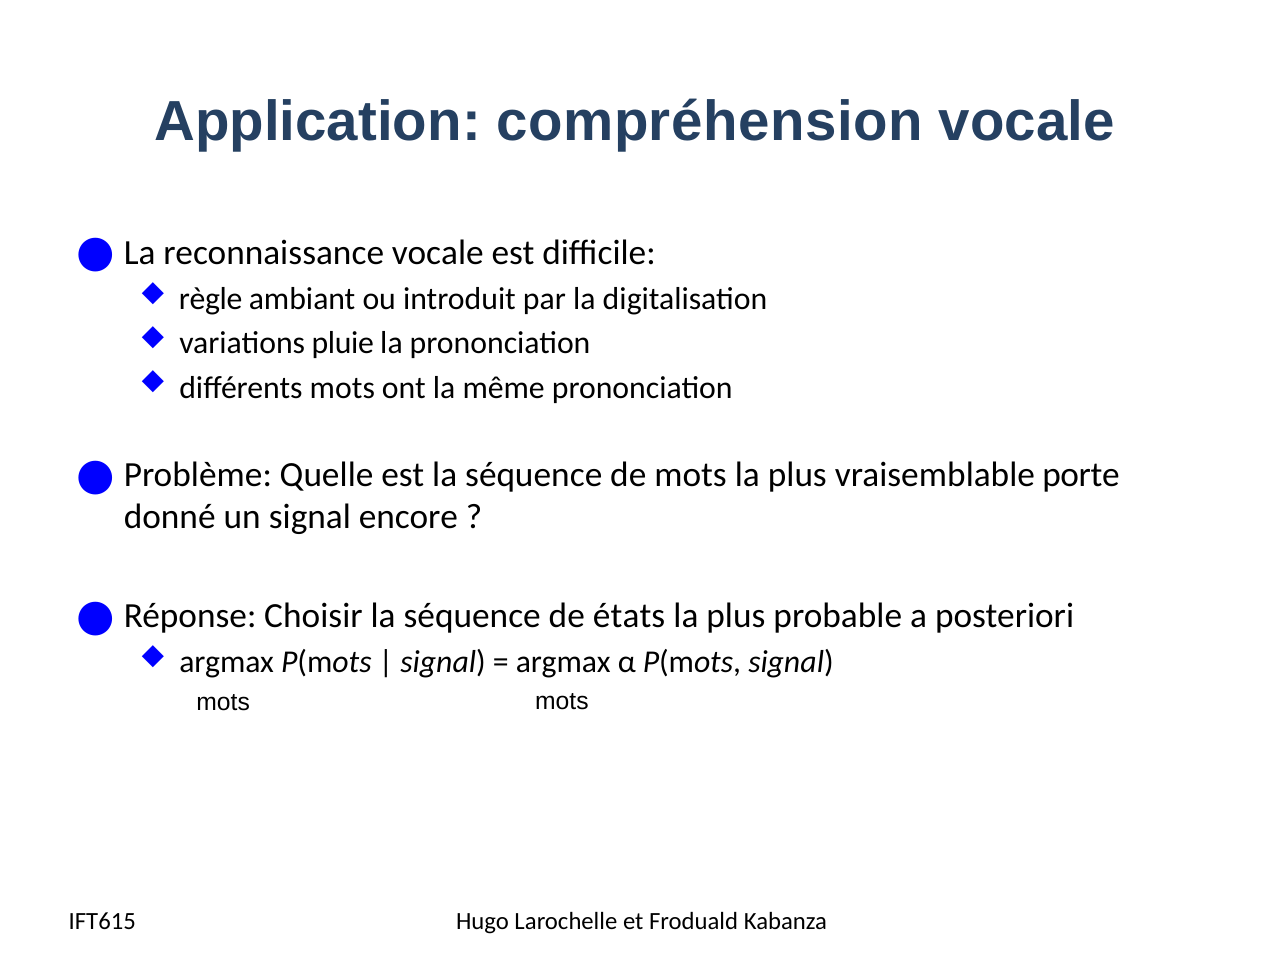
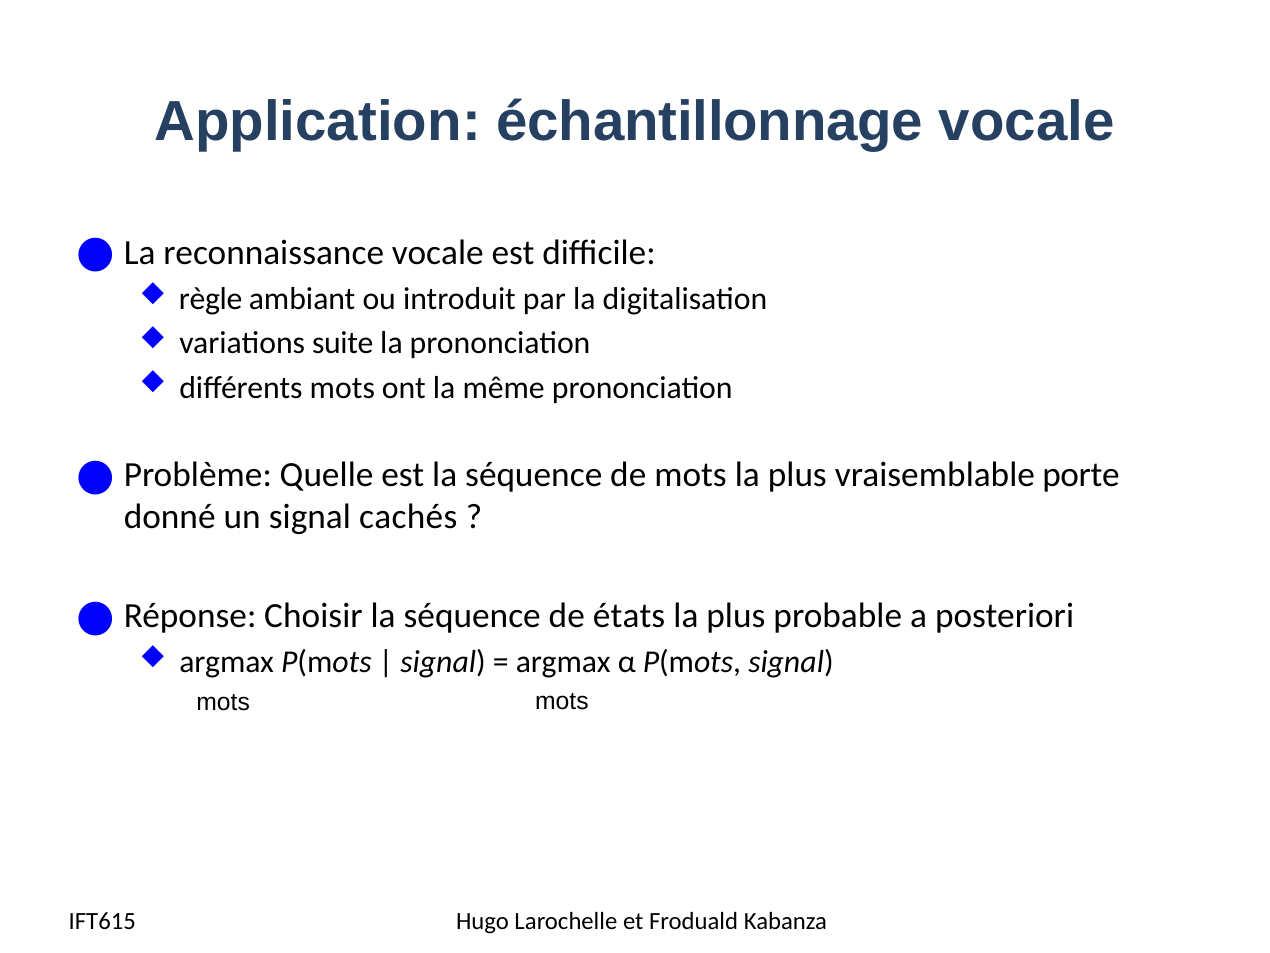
compréhension: compréhension -> échantillonnage (710, 121)
pluie: pluie -> suite (343, 343)
encore: encore -> cachés (408, 517)
